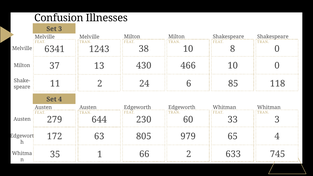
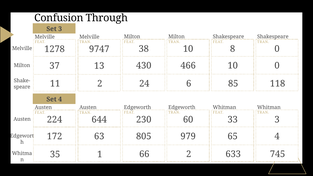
Illnesses: Illnesses -> Through (107, 18)
1243: 1243 -> 9747 (99, 49)
6341: 6341 -> 1278 (55, 49)
279: 279 -> 224 (55, 120)
